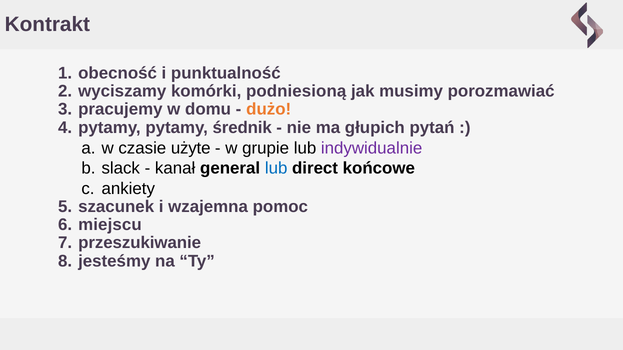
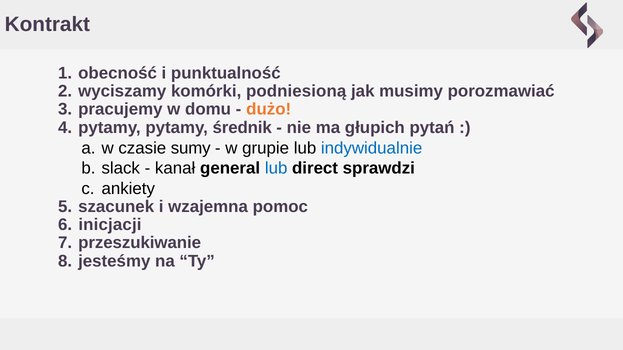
użyte: użyte -> sumy (191, 148)
indywidualnie colour: purple -> blue (372, 148)
końcowe: końcowe -> sprawdzi (379, 169)
miejscu: miejscu -> inicjacji (110, 225)
